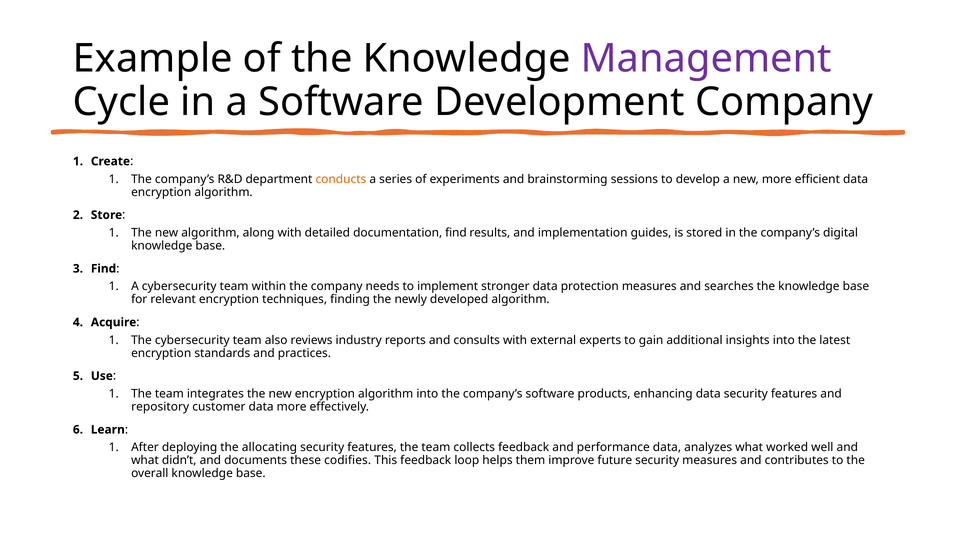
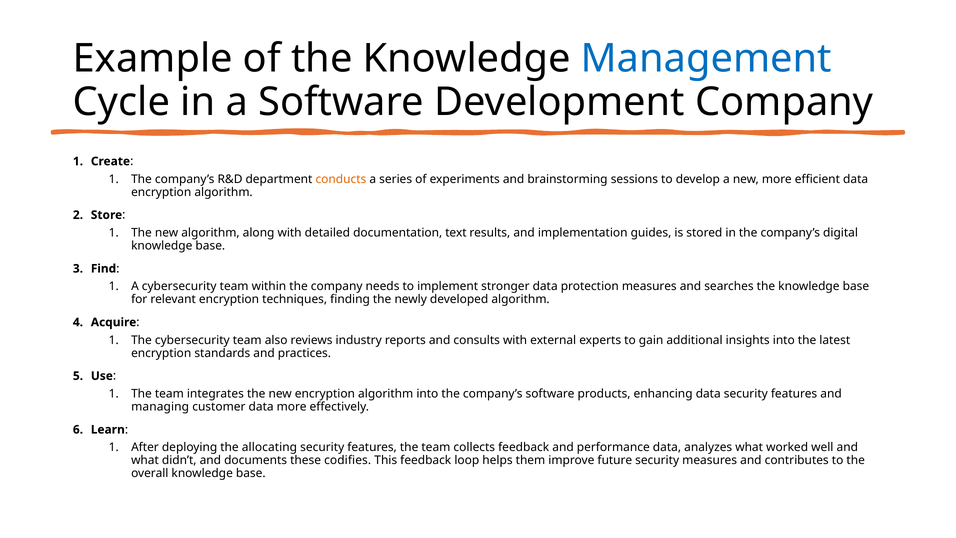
Management colour: purple -> blue (706, 59)
documentation find: find -> text (456, 233)
repository: repository -> managing (160, 407)
